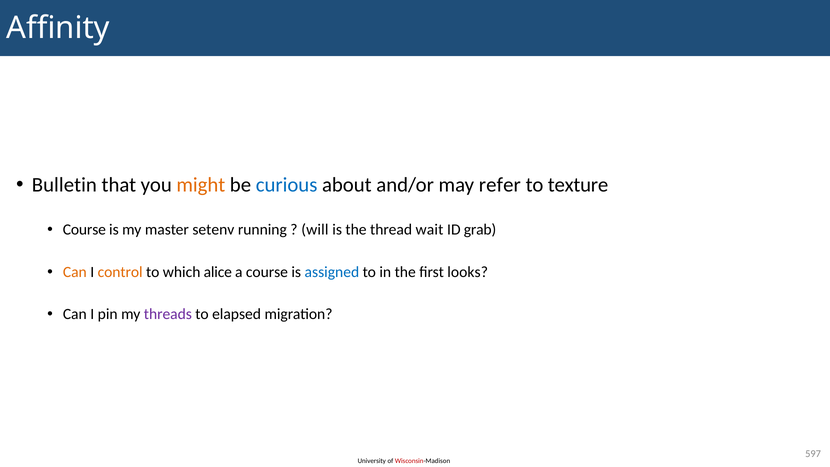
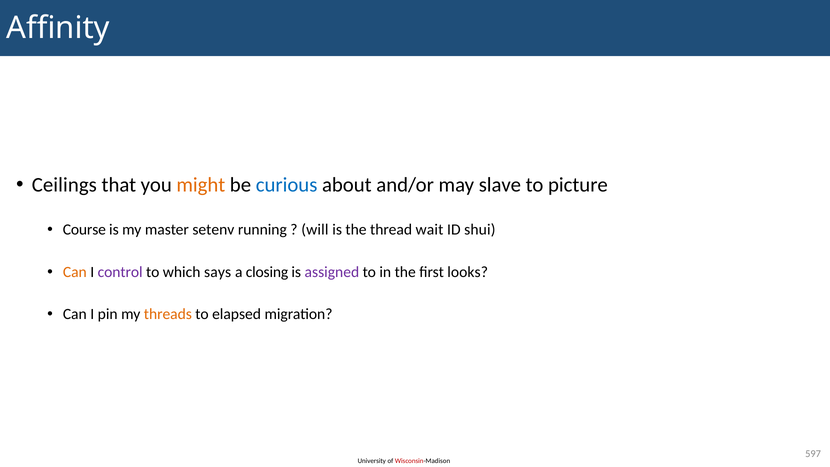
Bulletin: Bulletin -> Ceilings (64, 185)
refer: refer -> slave (500, 185)
texture: texture -> picture (578, 185)
grab: grab -> shui (480, 230)
control colour: orange -> purple (120, 272)
alice: alice -> says (218, 272)
a course: course -> closing (267, 272)
assigned colour: blue -> purple (332, 272)
threads colour: purple -> orange (168, 314)
